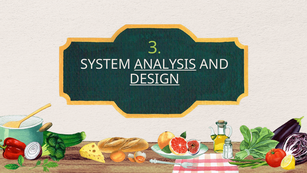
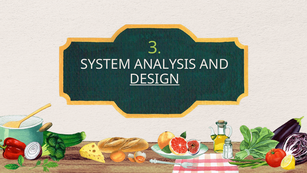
ANALYSIS underline: present -> none (165, 64)
